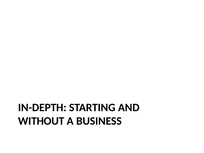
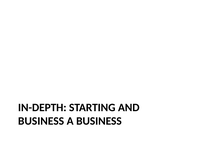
WITHOUT: WITHOUT -> BUSINESS (41, 121)
